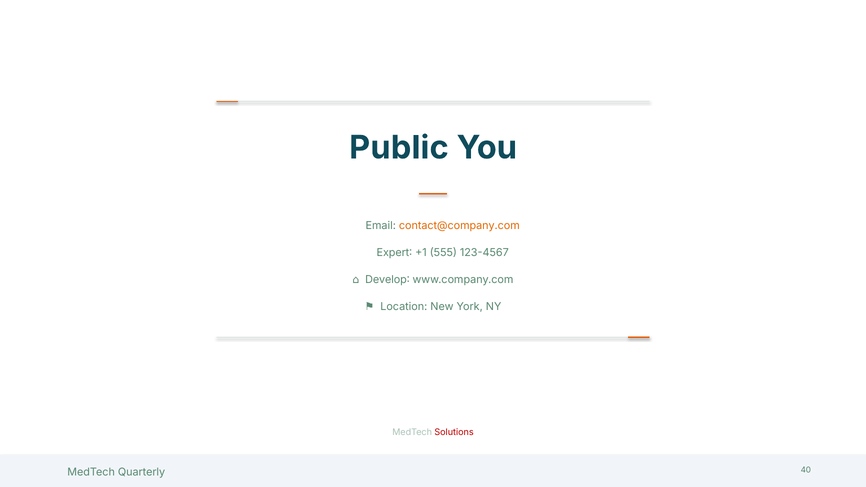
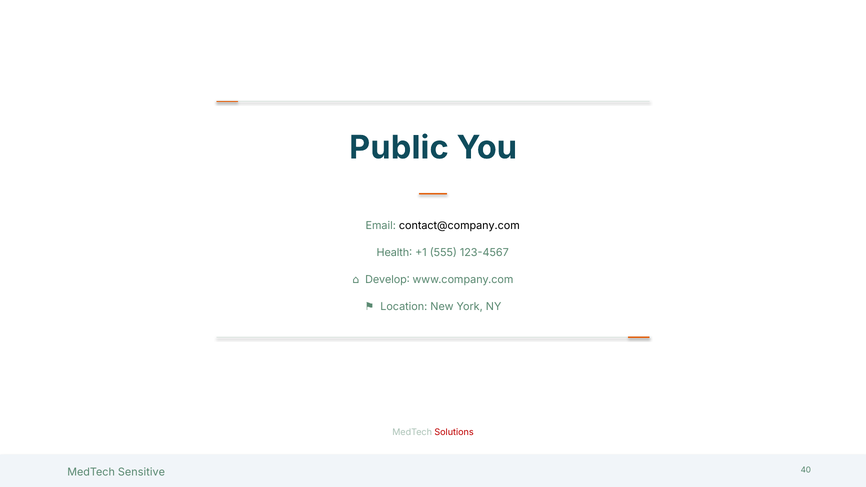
contact@company.com colour: orange -> black (459, 226)
Expert: Expert -> Health (394, 253)
Quarterly: Quarterly -> Sensitive (142, 472)
